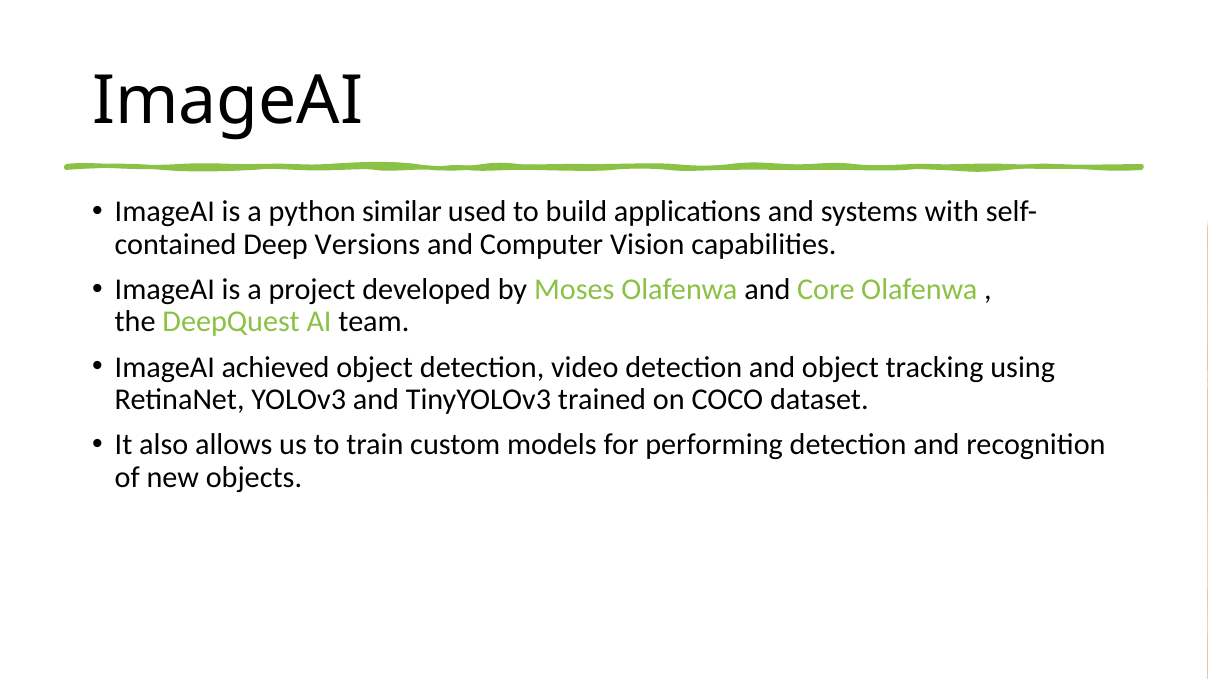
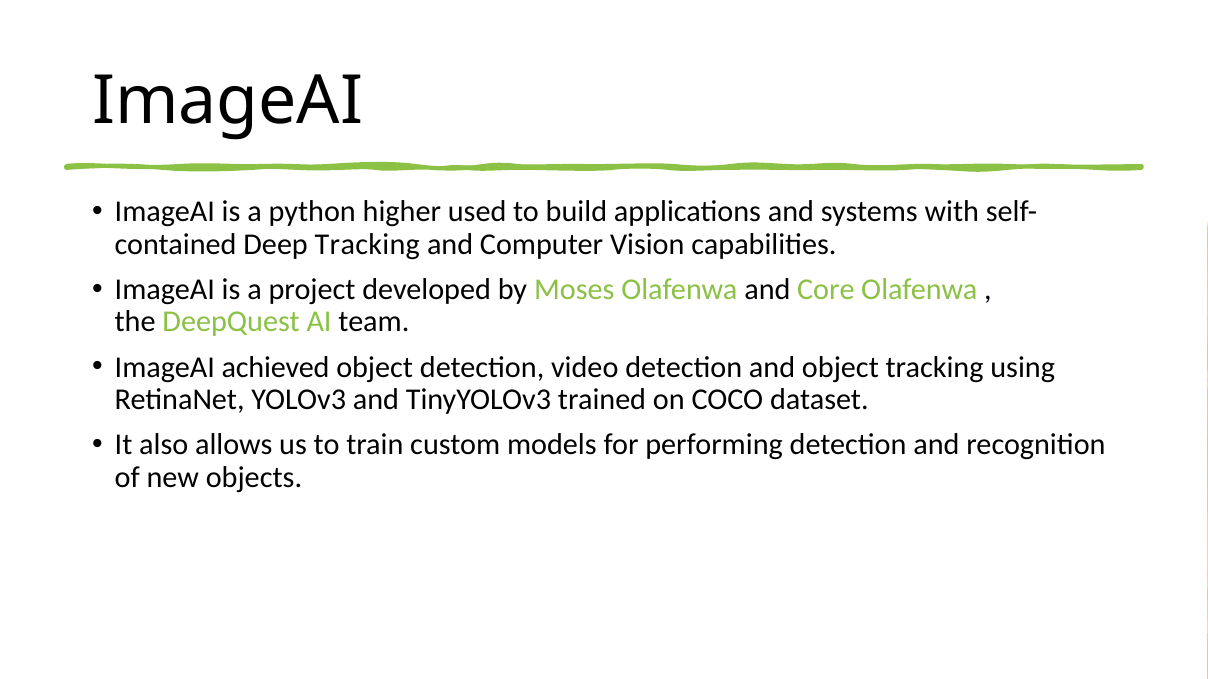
similar: similar -> higher (402, 212)
Deep Versions: Versions -> Tracking (367, 244)
